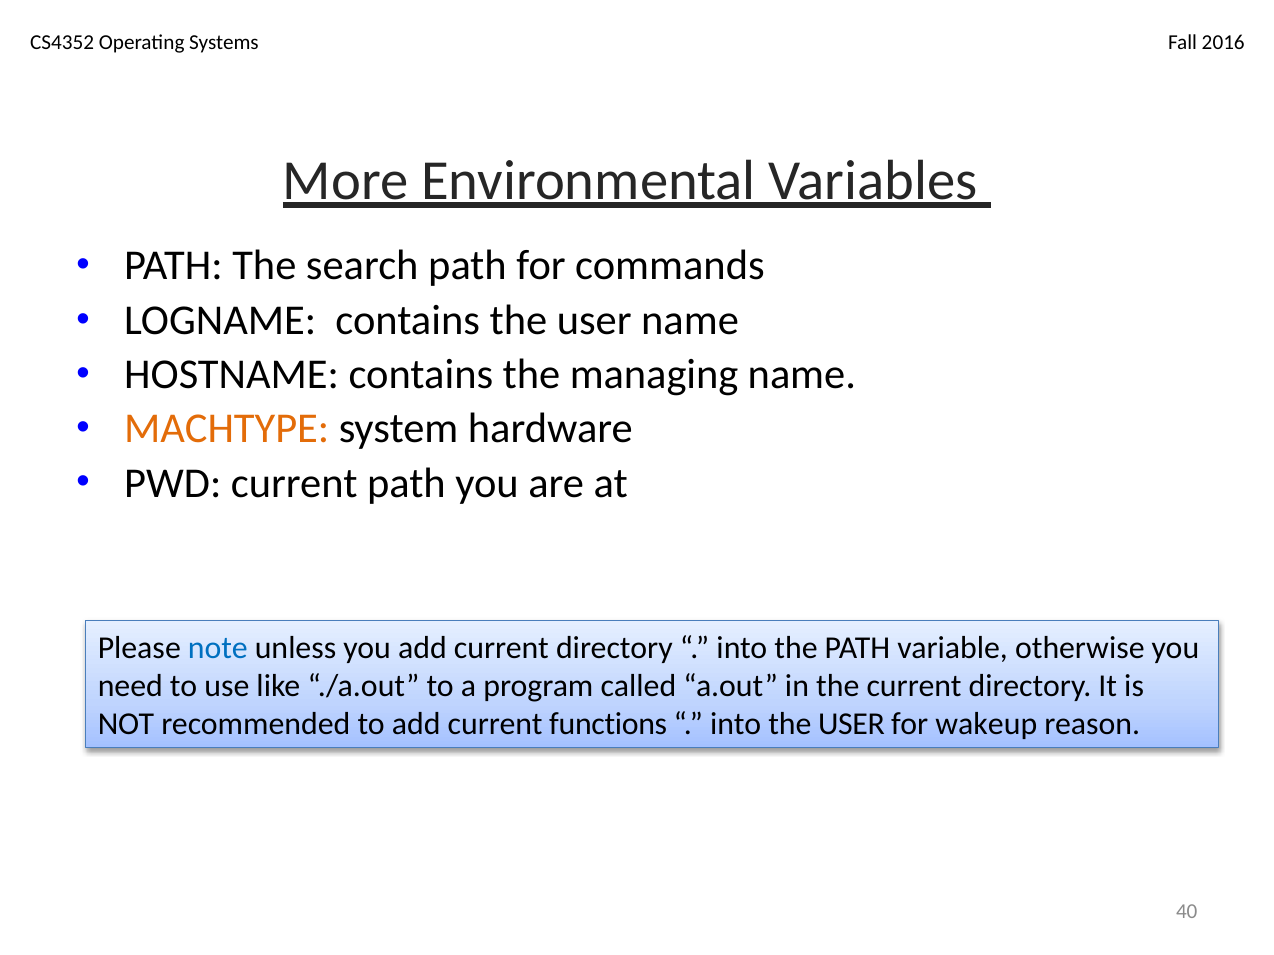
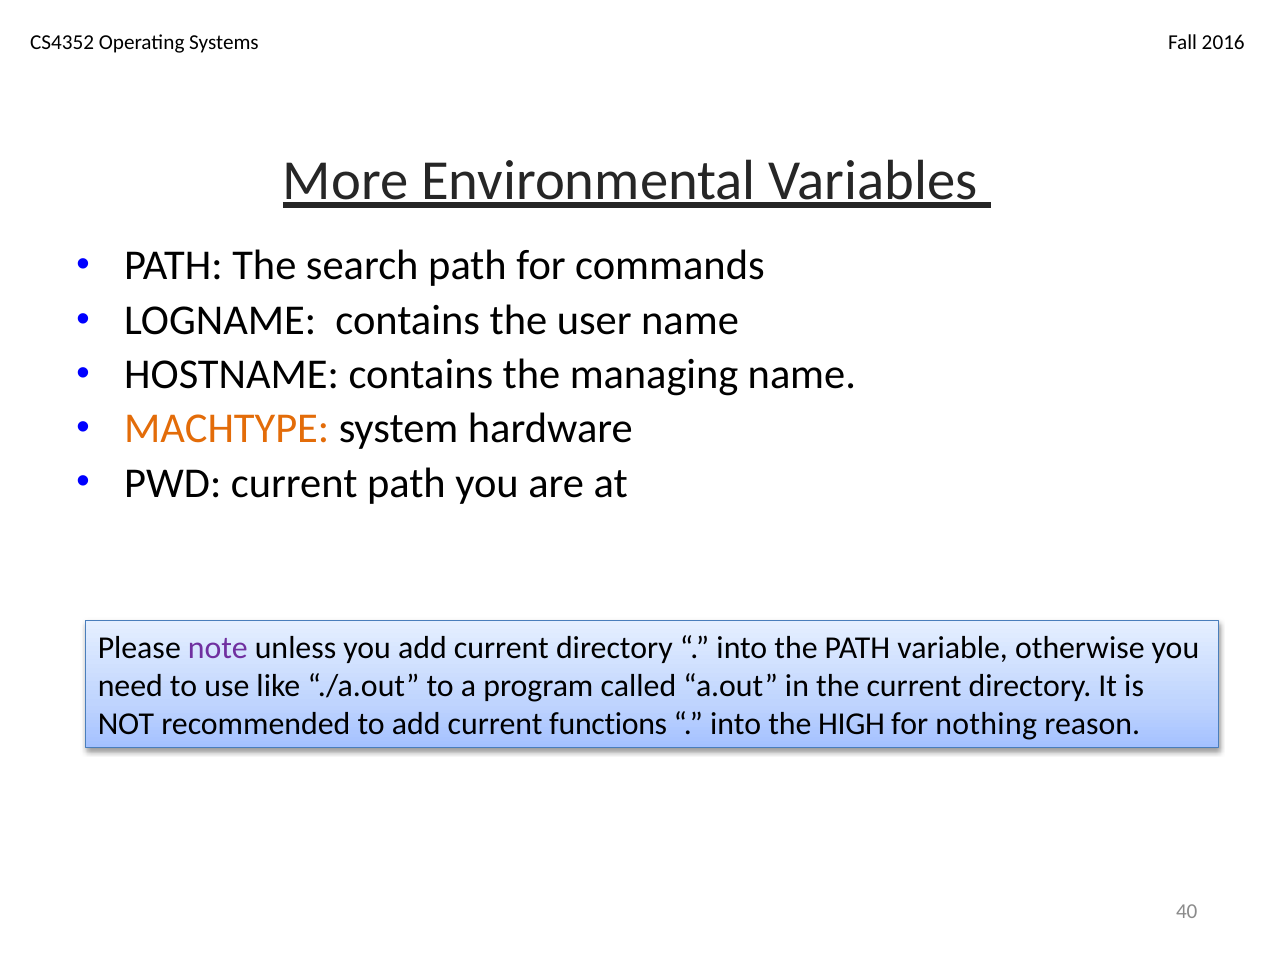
note colour: blue -> purple (218, 648)
into the USER: USER -> HIGH (852, 725)
wakeup: wakeup -> nothing (986, 725)
